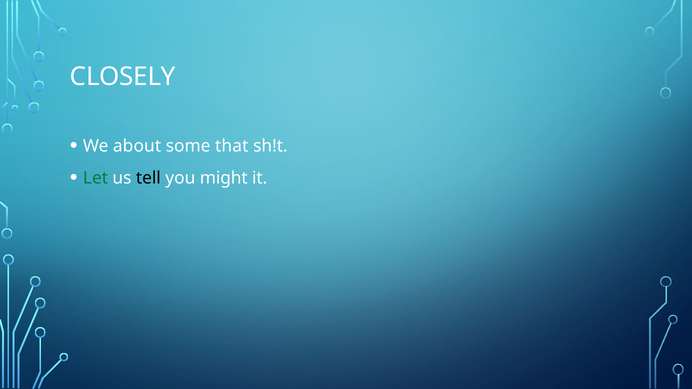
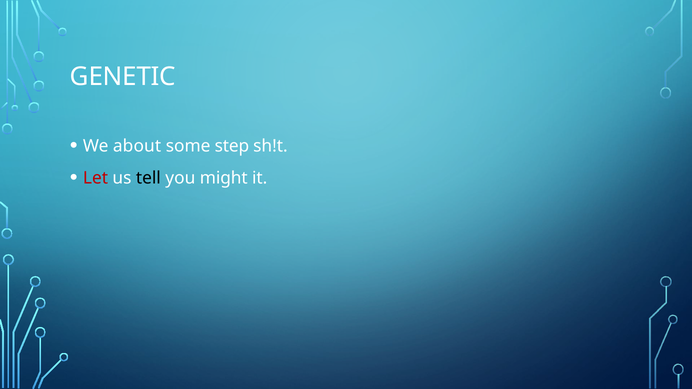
CLOSELY: CLOSELY -> GENETIC (123, 77)
that: that -> step (232, 146)
Let colour: green -> red (95, 178)
